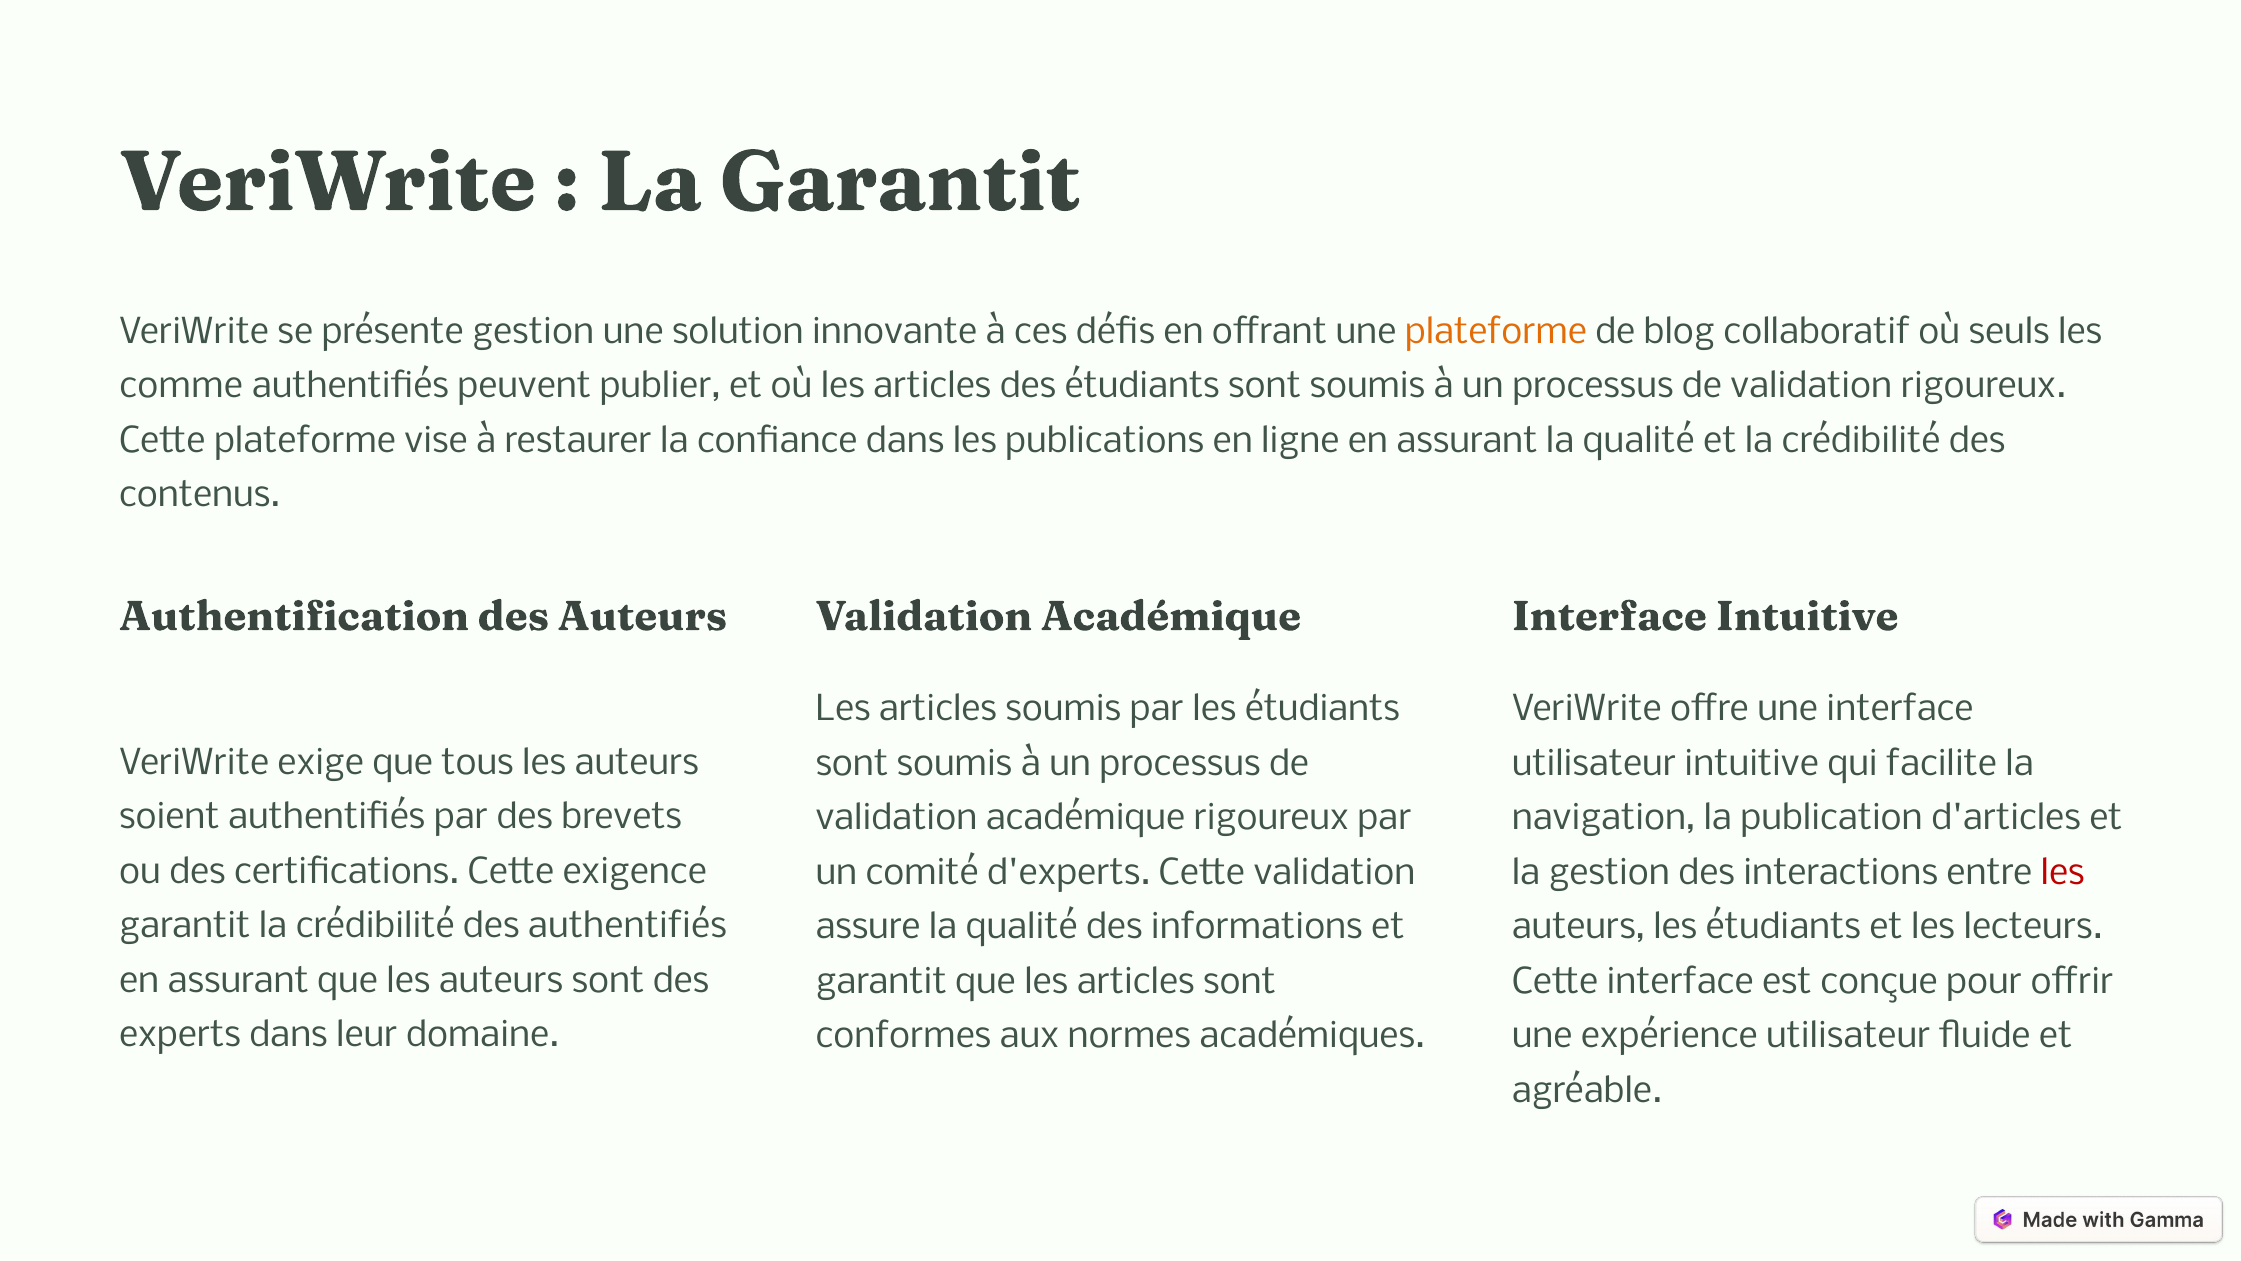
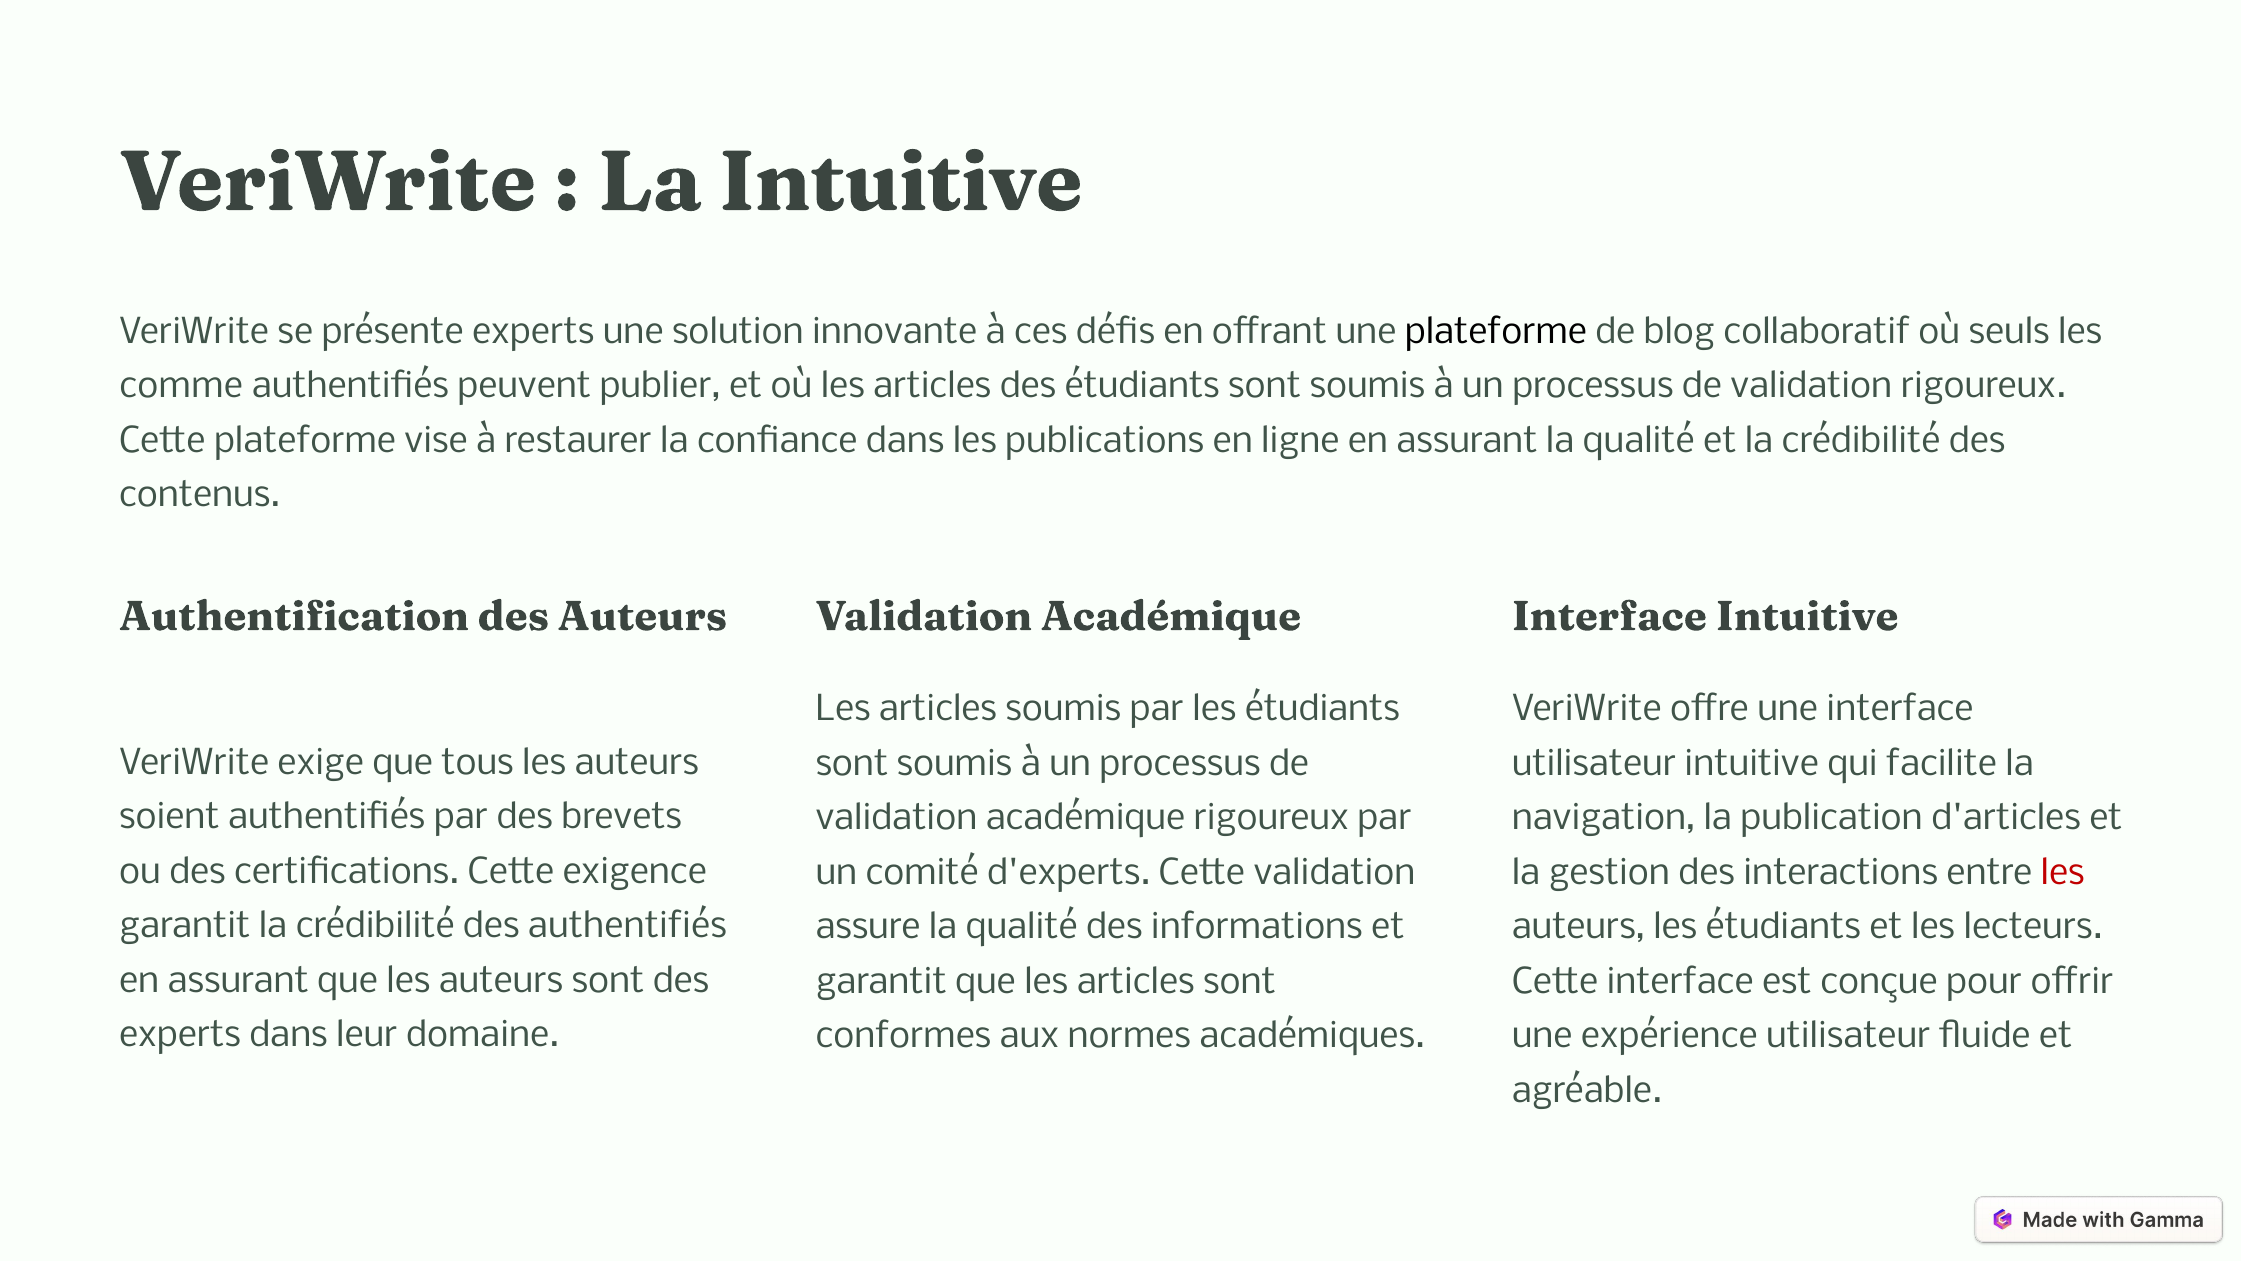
La Garantit: Garantit -> Intuitive (901, 182)
présente gestion: gestion -> experts (533, 332)
plateforme colour: orange -> black (1496, 332)
